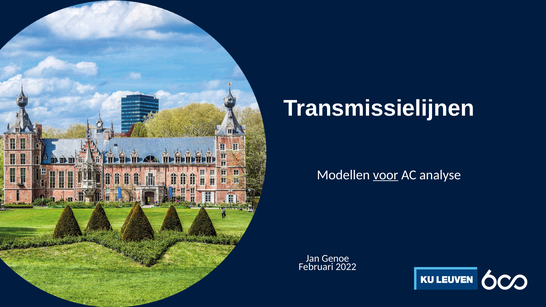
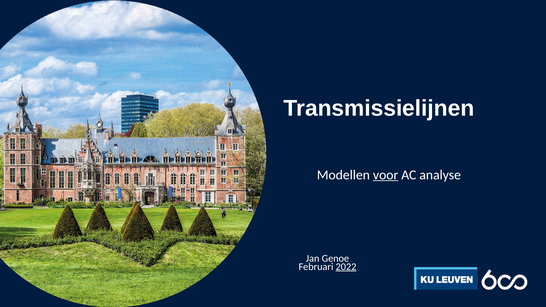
2022 underline: none -> present (346, 267)
